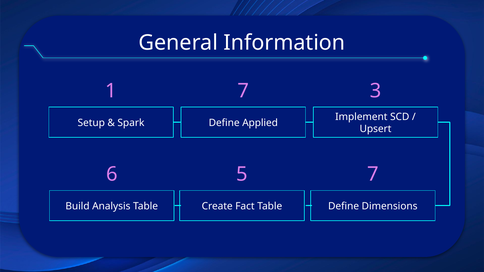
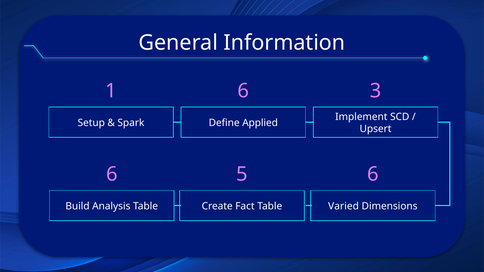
1 7: 7 -> 6 (243, 91)
5 7: 7 -> 6 (373, 174)
Define: Define -> Varied (344, 206)
